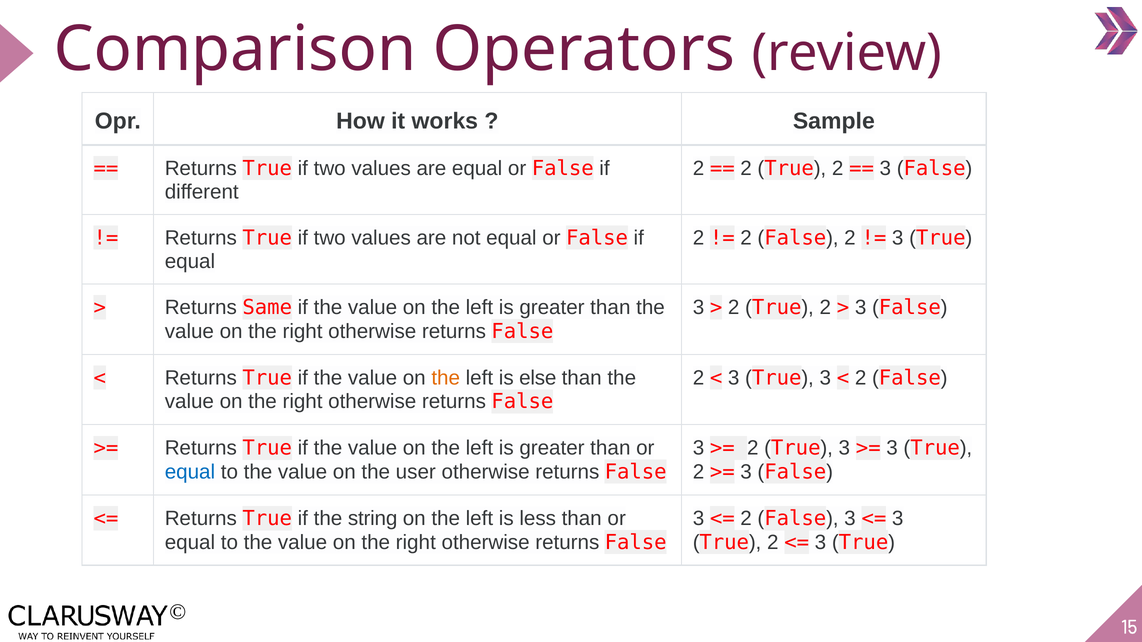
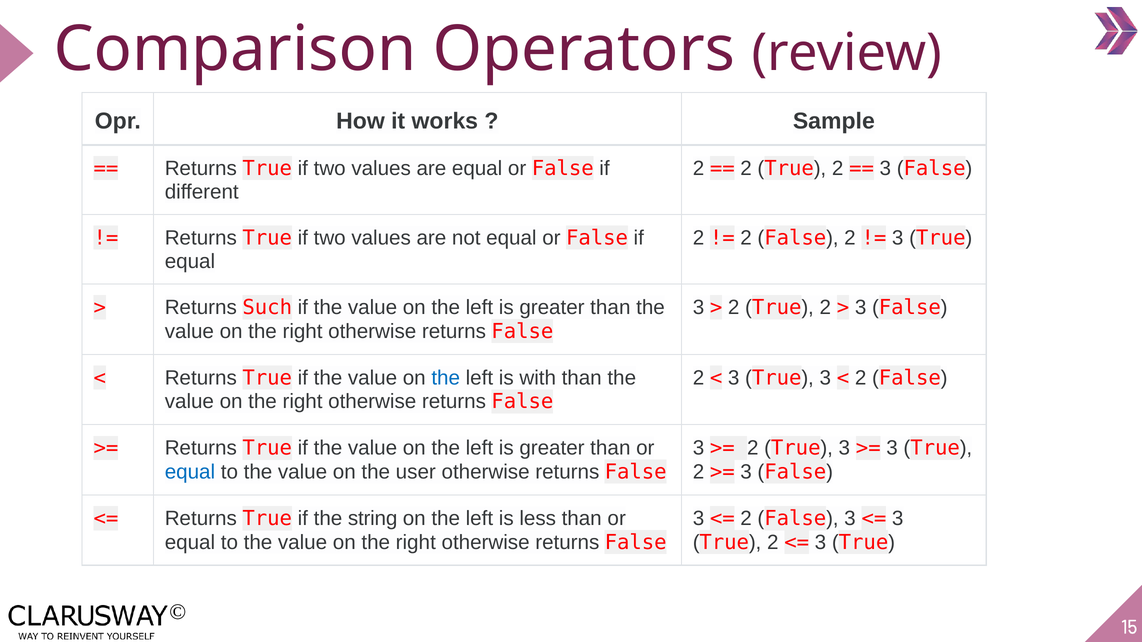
Same: Same -> Such (267, 308)
the colour: orange -> blue (446, 378)
else: else -> with (538, 378)
